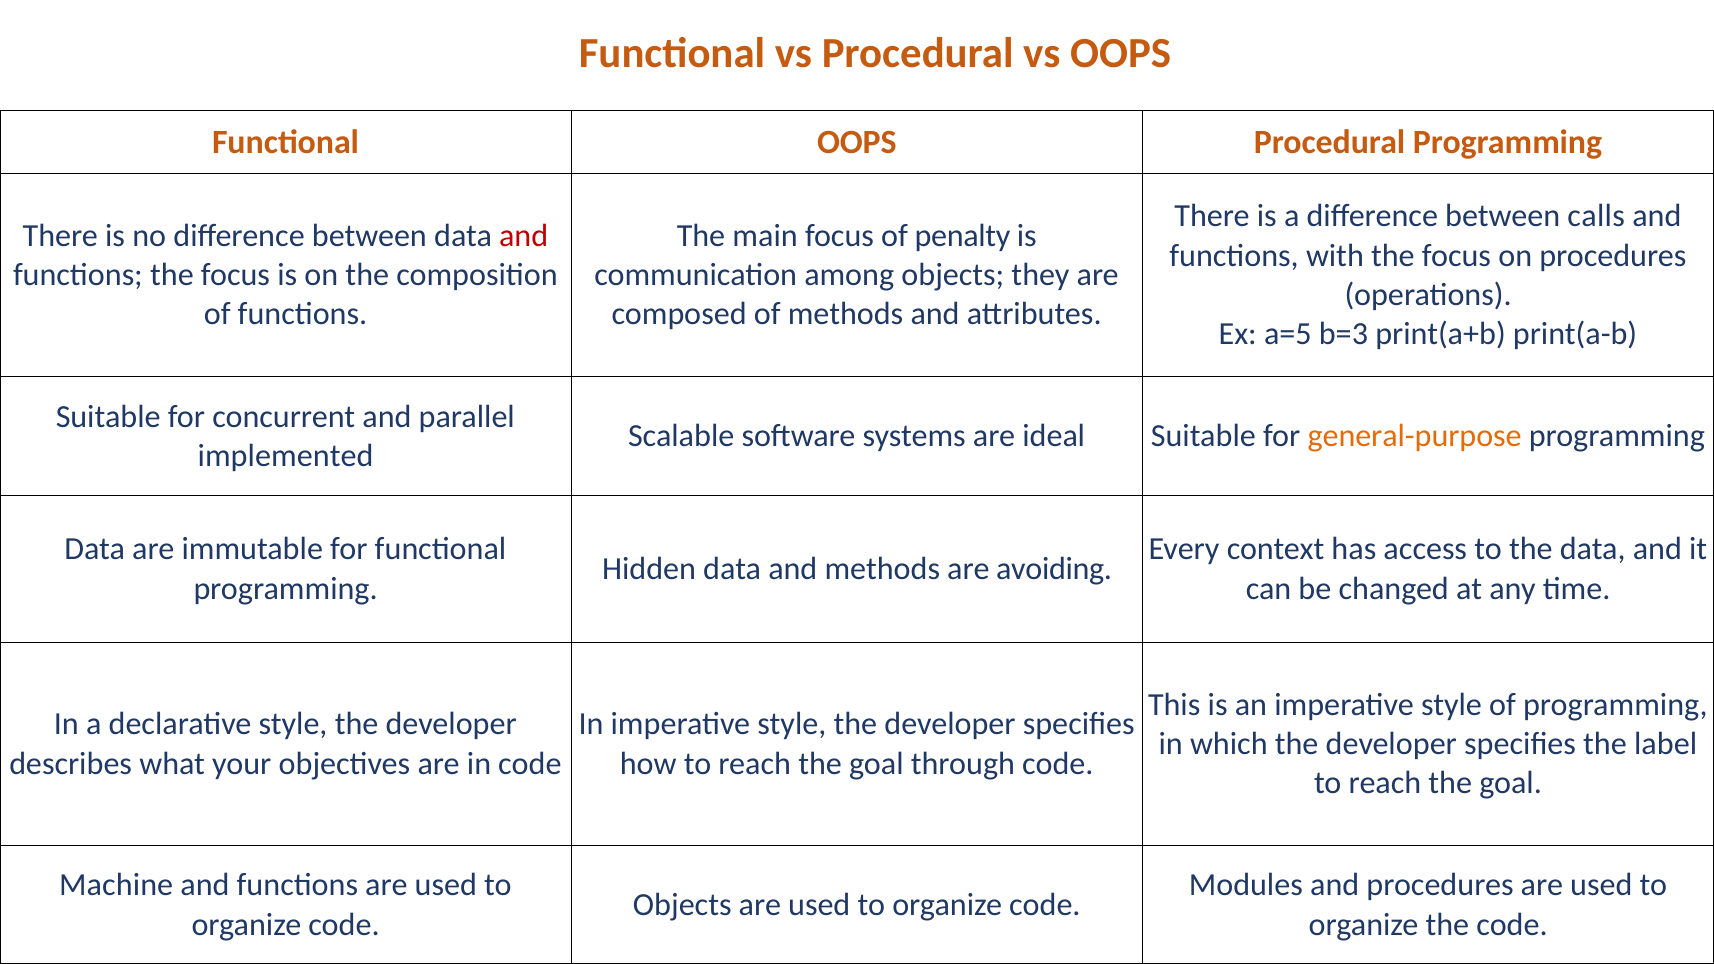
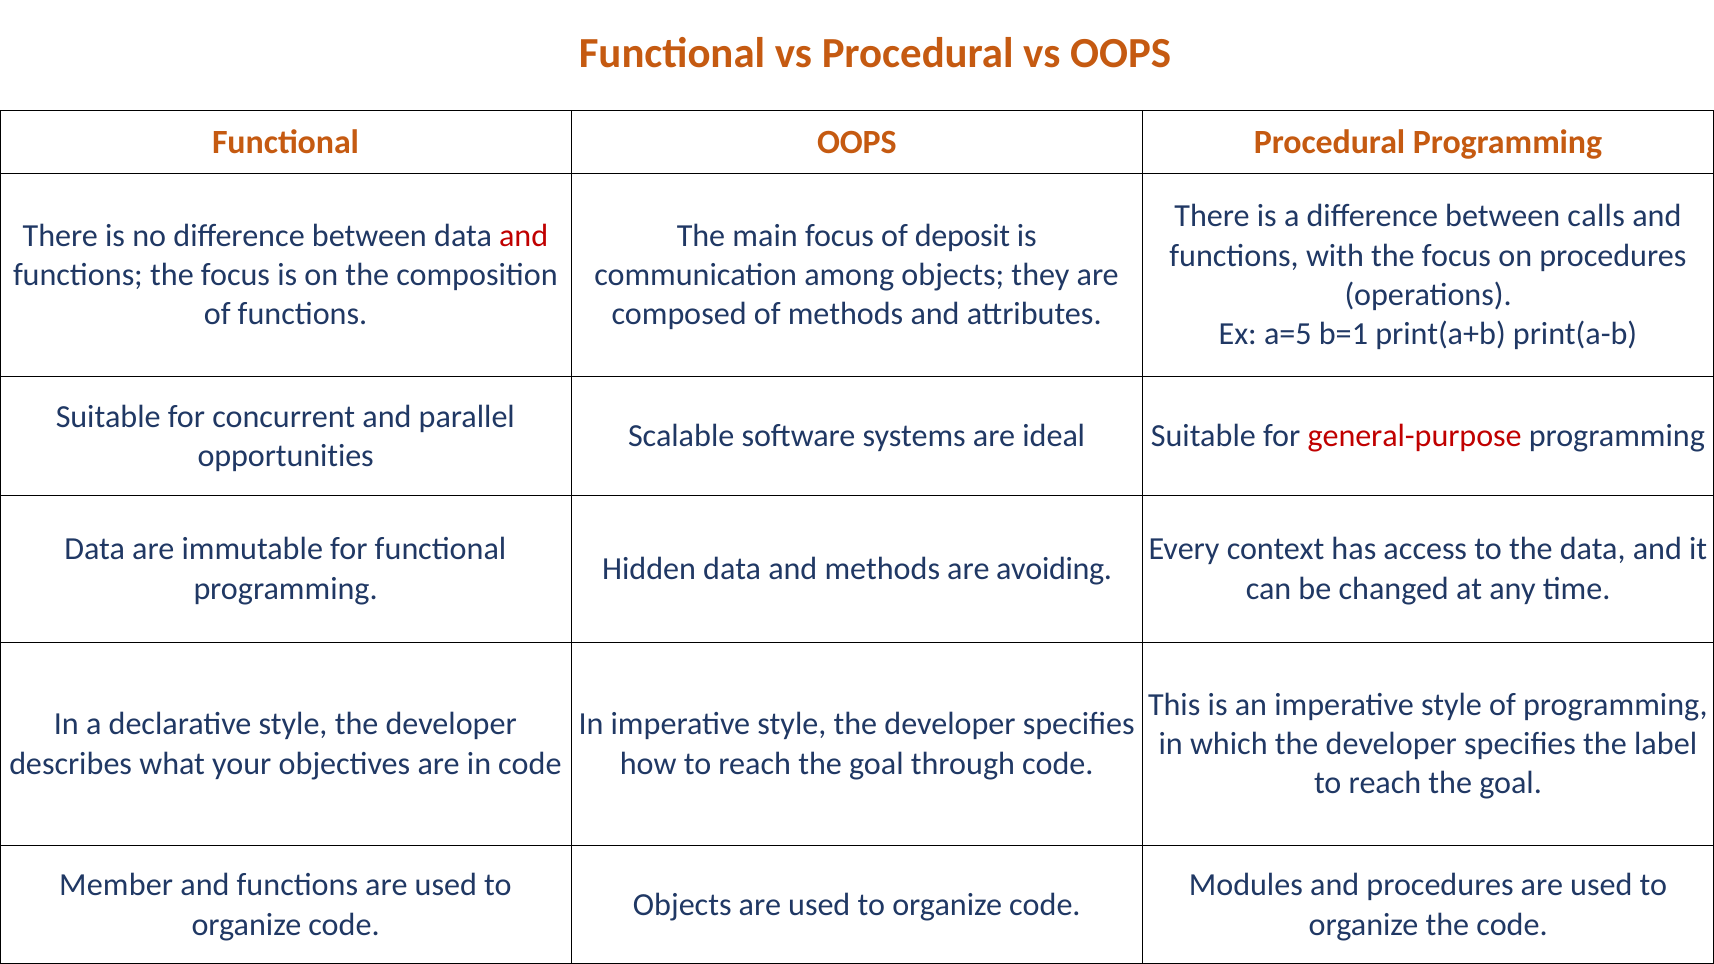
penalty: penalty -> deposit (963, 236)
b=3: b=3 -> b=1 (1343, 334)
general-purpose colour: orange -> red (1415, 436)
implemented: implemented -> opportunities (286, 456)
Machine: Machine -> Member (116, 885)
